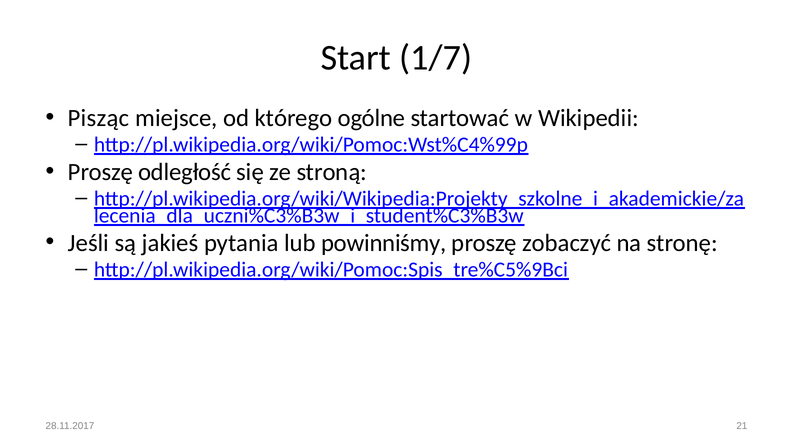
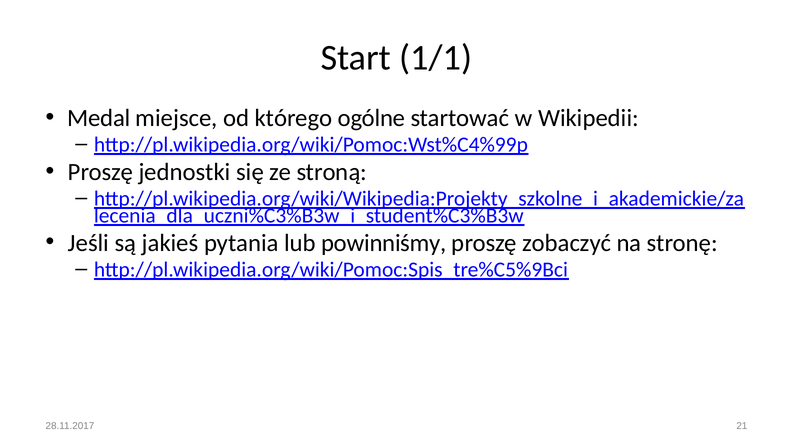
1/7: 1/7 -> 1/1 (436, 58)
Pisząc: Pisząc -> Medal (99, 118)
odległość: odległość -> jednostki (185, 172)
